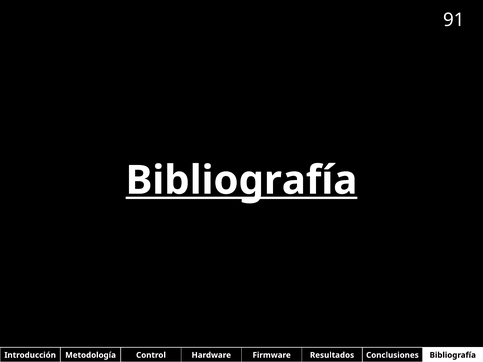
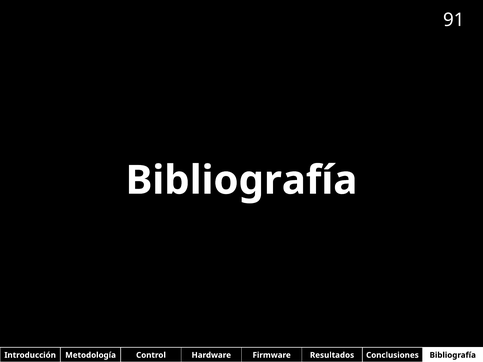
Bibliografía underline: present -> none (241, 181)
